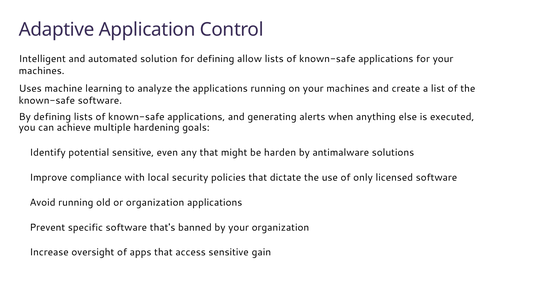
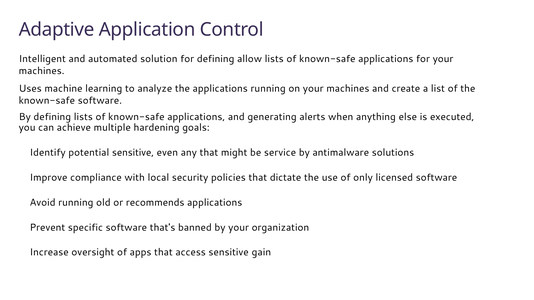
harden: harden -> service (280, 153)
or organization: organization -> recommends (155, 203)
